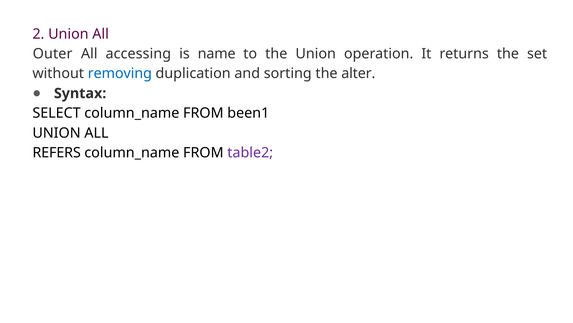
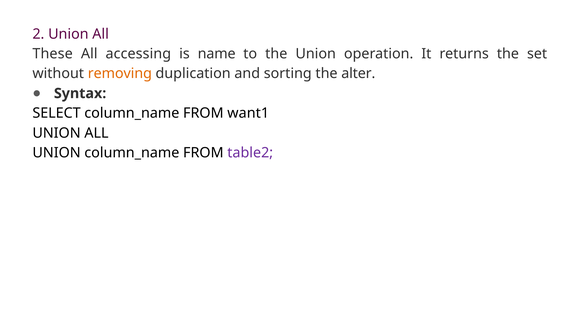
Outer: Outer -> These (53, 54)
removing colour: blue -> orange (120, 73)
been1: been1 -> want1 (248, 113)
REFERS: REFERS -> UNION (57, 152)
